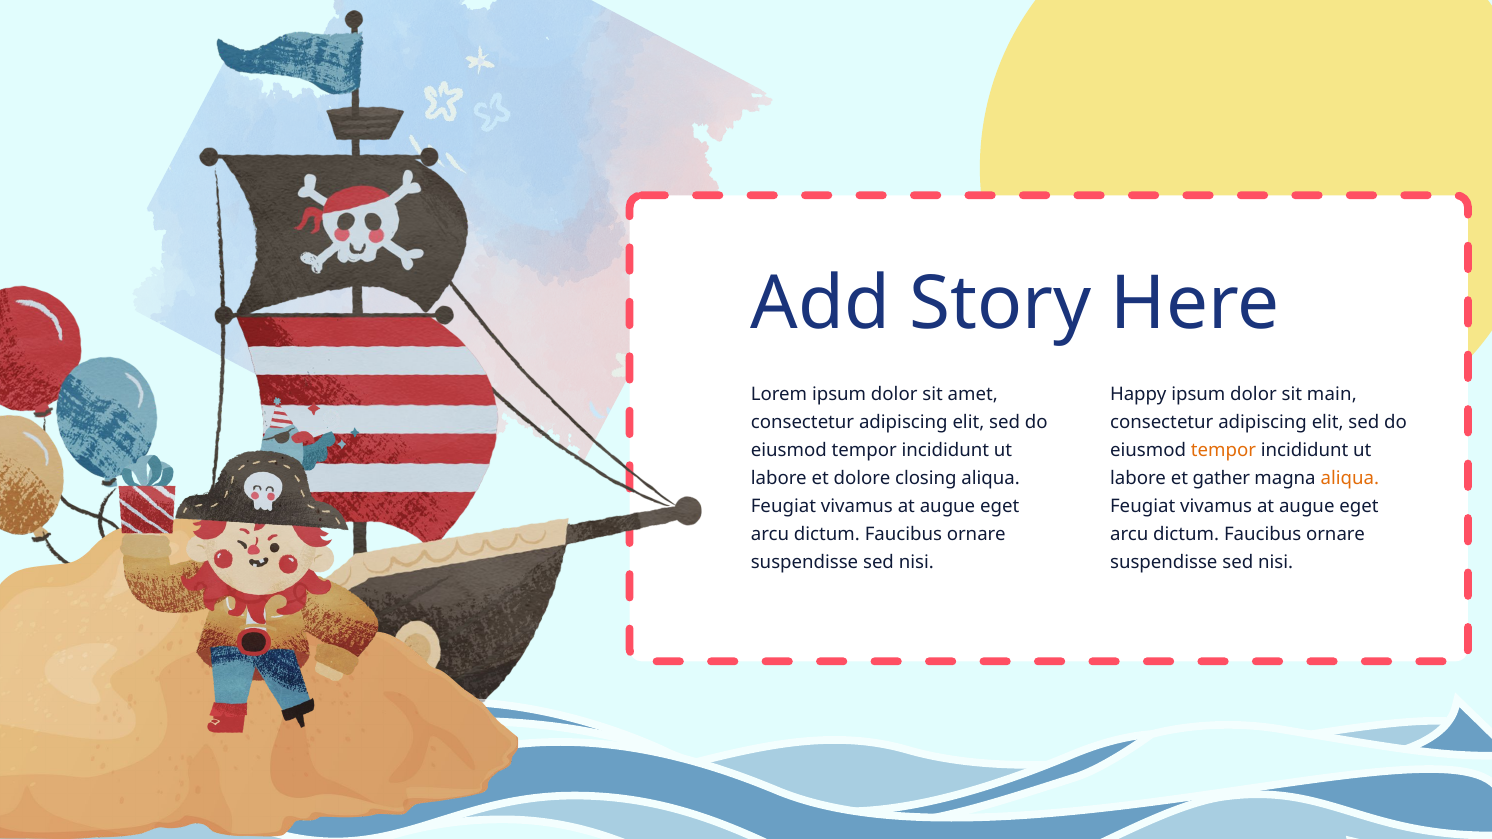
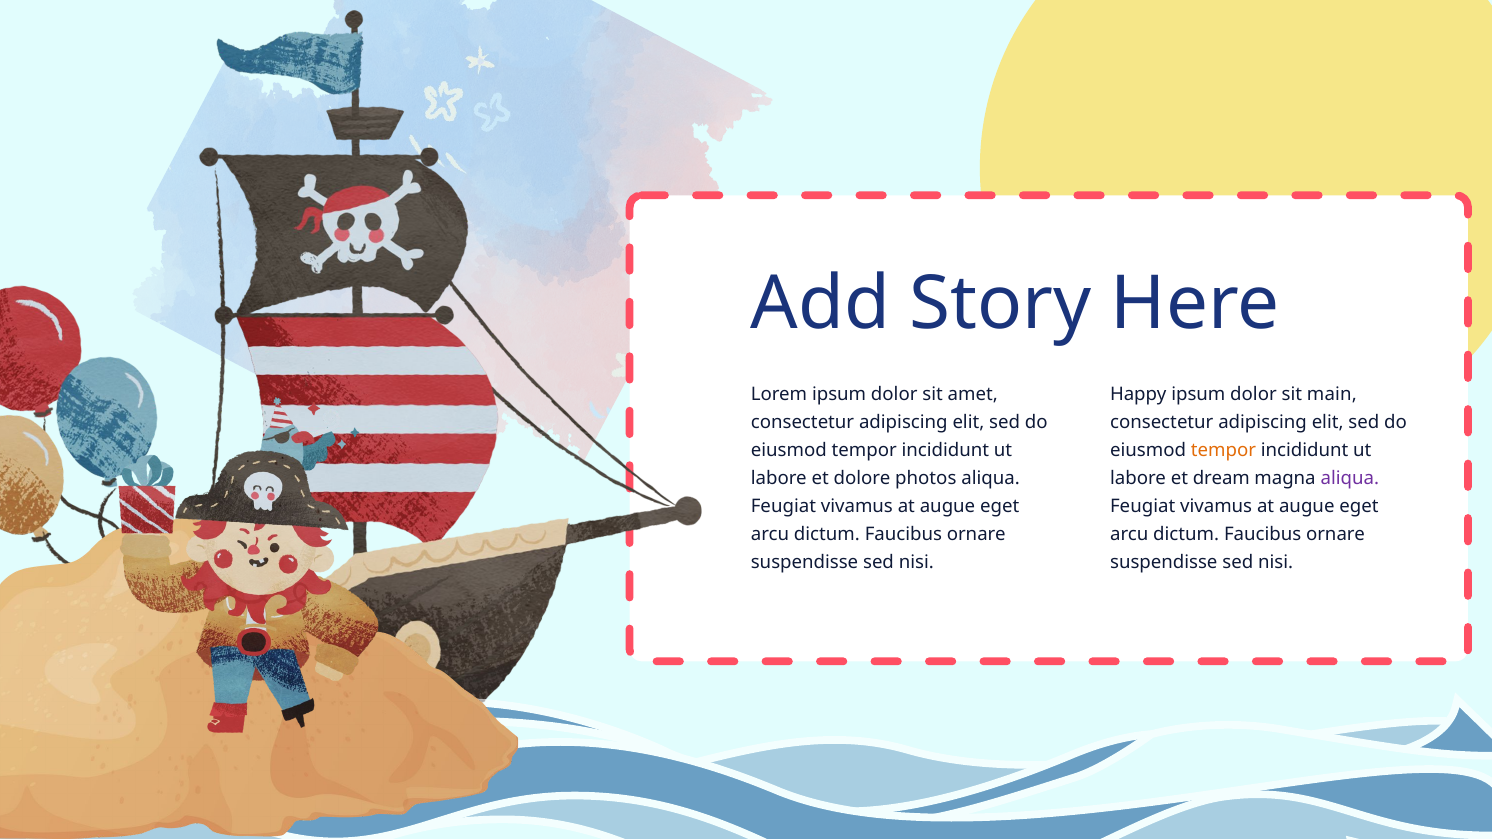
closing: closing -> photos (926, 479)
gather: gather -> dream (1221, 479)
aliqua colour: orange -> purple (1350, 479)
